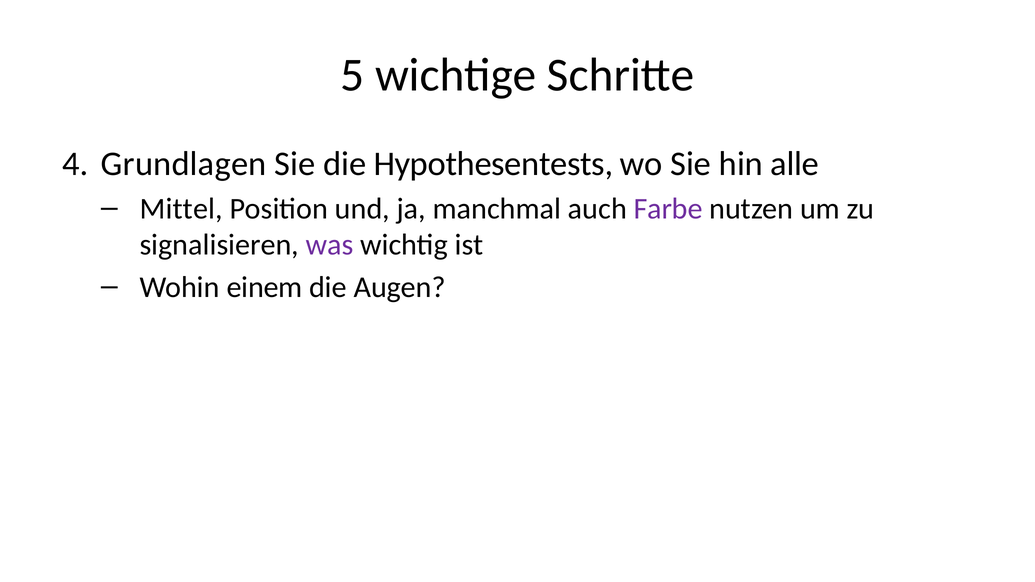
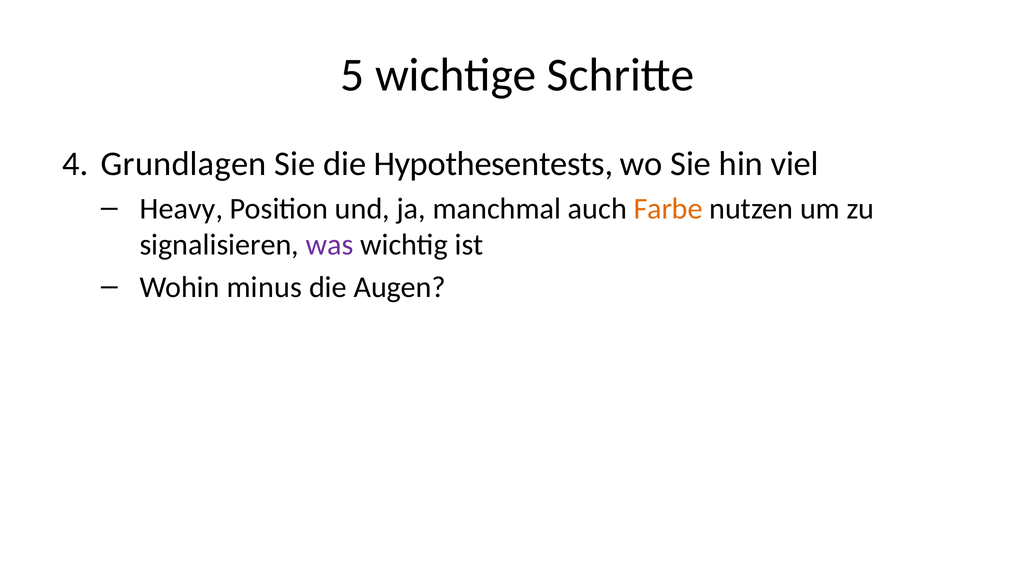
alle: alle -> viel (795, 164)
Mittel: Mittel -> Heavy (181, 209)
Farbe colour: purple -> orange (668, 209)
einem: einem -> minus (264, 287)
